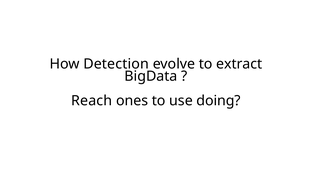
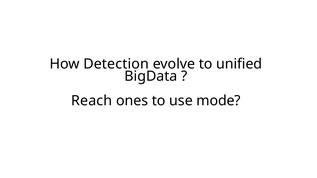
extract: extract -> unified (239, 64)
doing: doing -> mode (219, 101)
